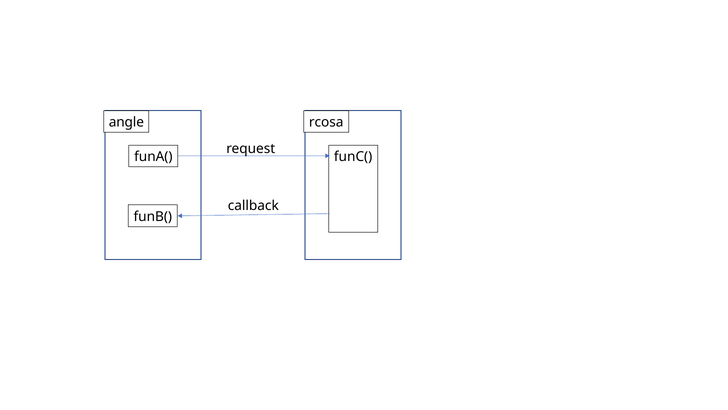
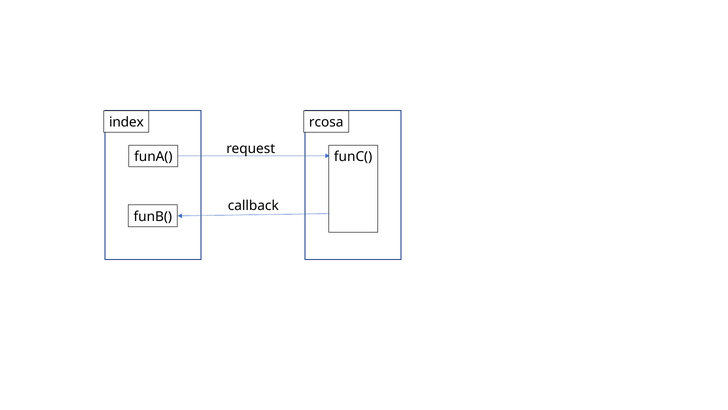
angle: angle -> index (126, 122)
